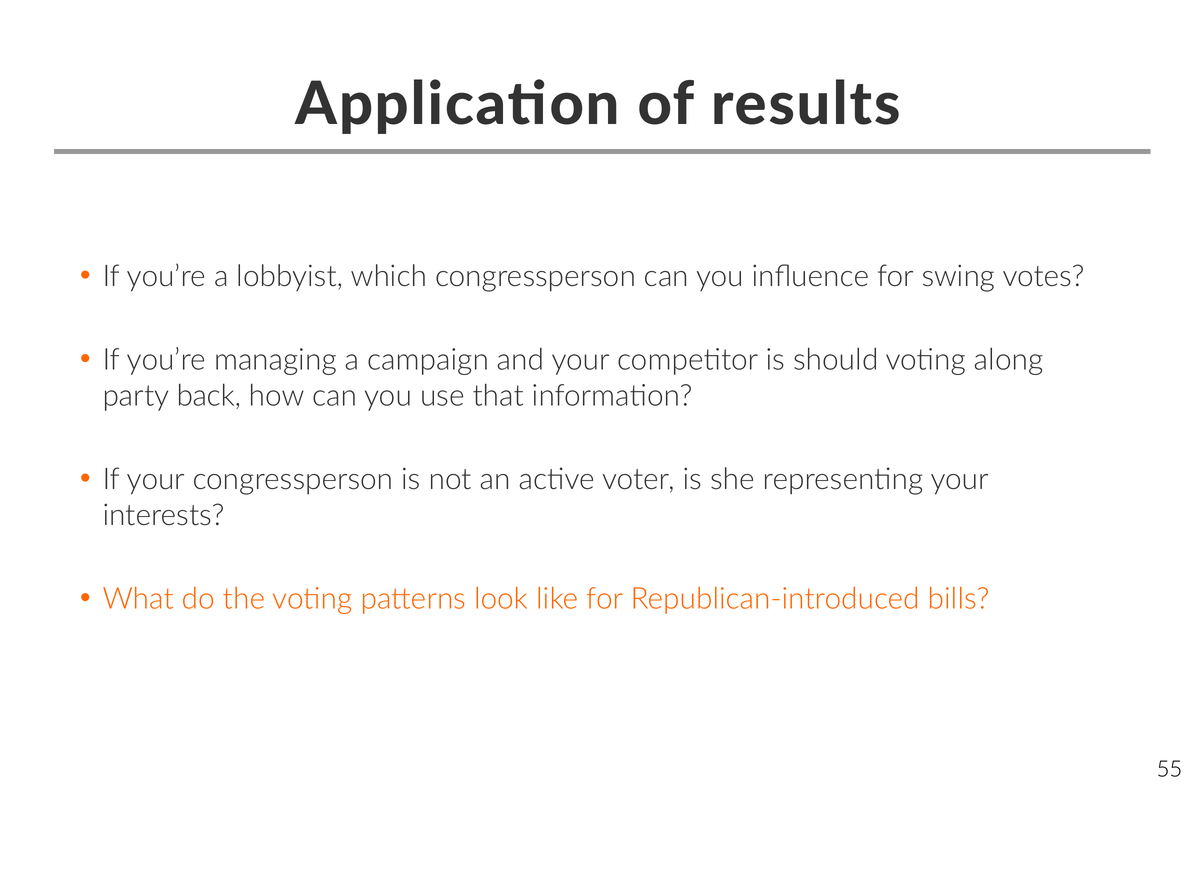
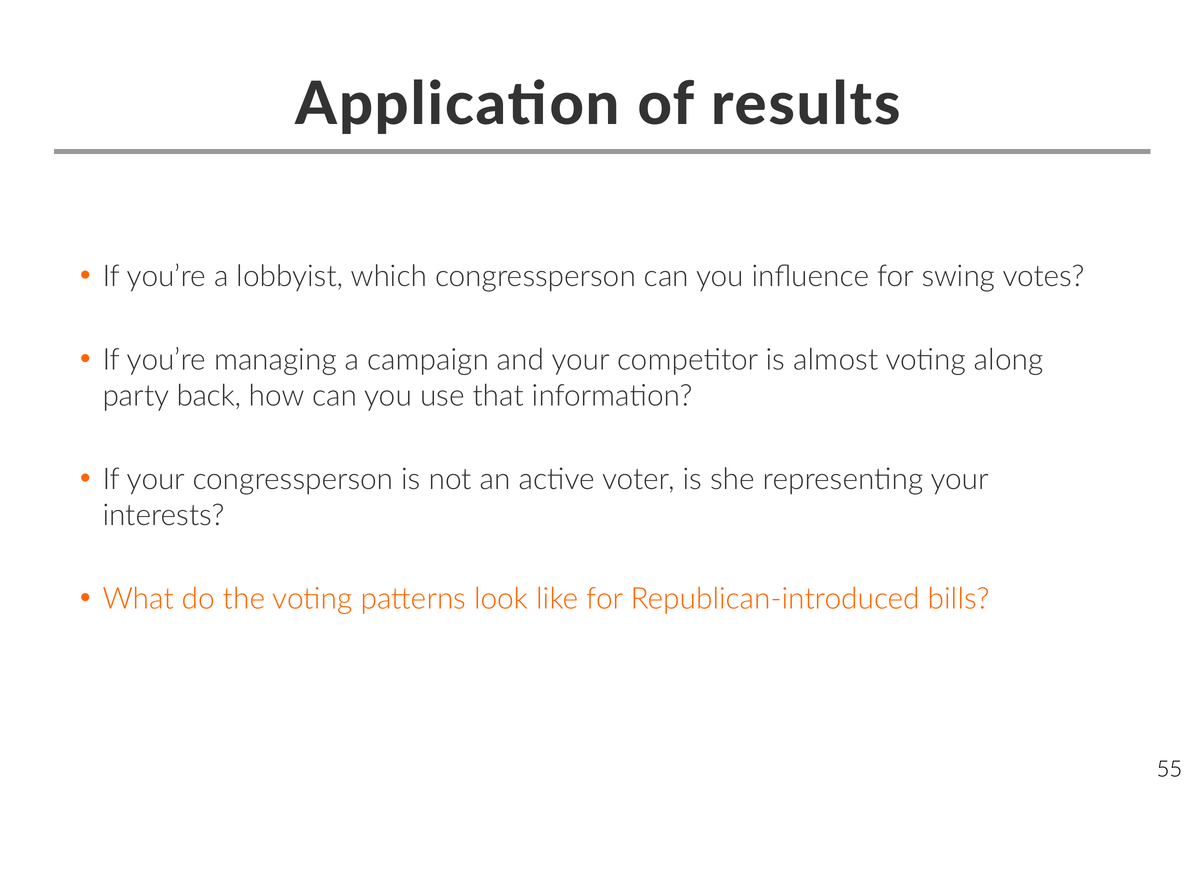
should: should -> almost (836, 360)
